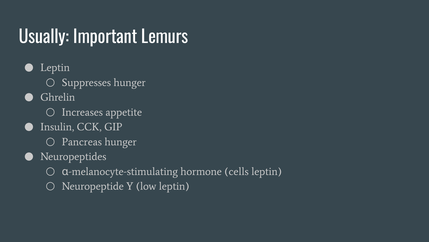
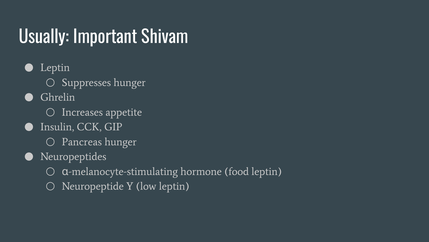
Lemurs: Lemurs -> Shivam (165, 37)
cells: cells -> food (237, 171)
